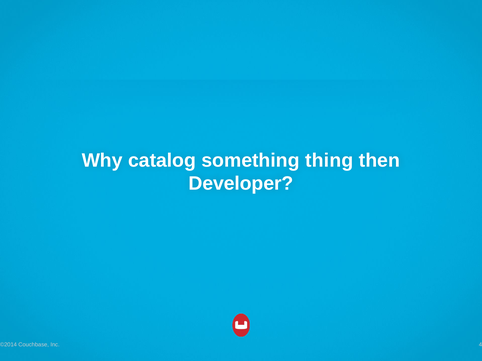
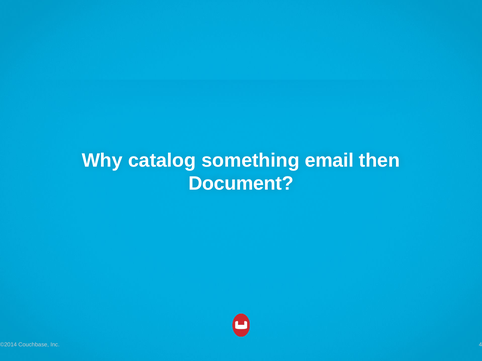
thing: thing -> email (329, 161)
Developer: Developer -> Document (241, 184)
